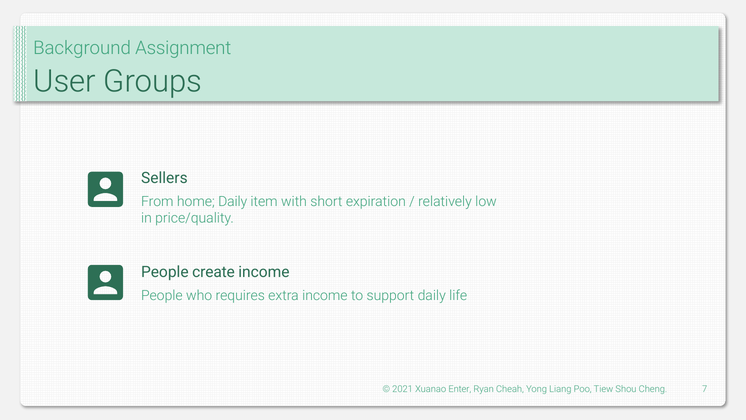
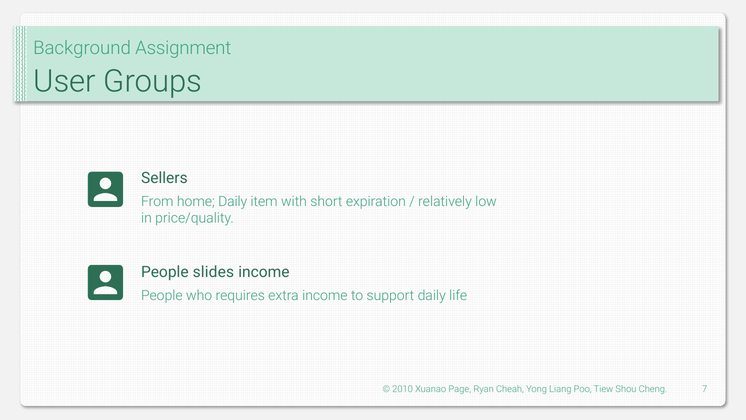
create: create -> slides (213, 272)
2021: 2021 -> 2010 (403, 389)
Enter: Enter -> Page (460, 389)
